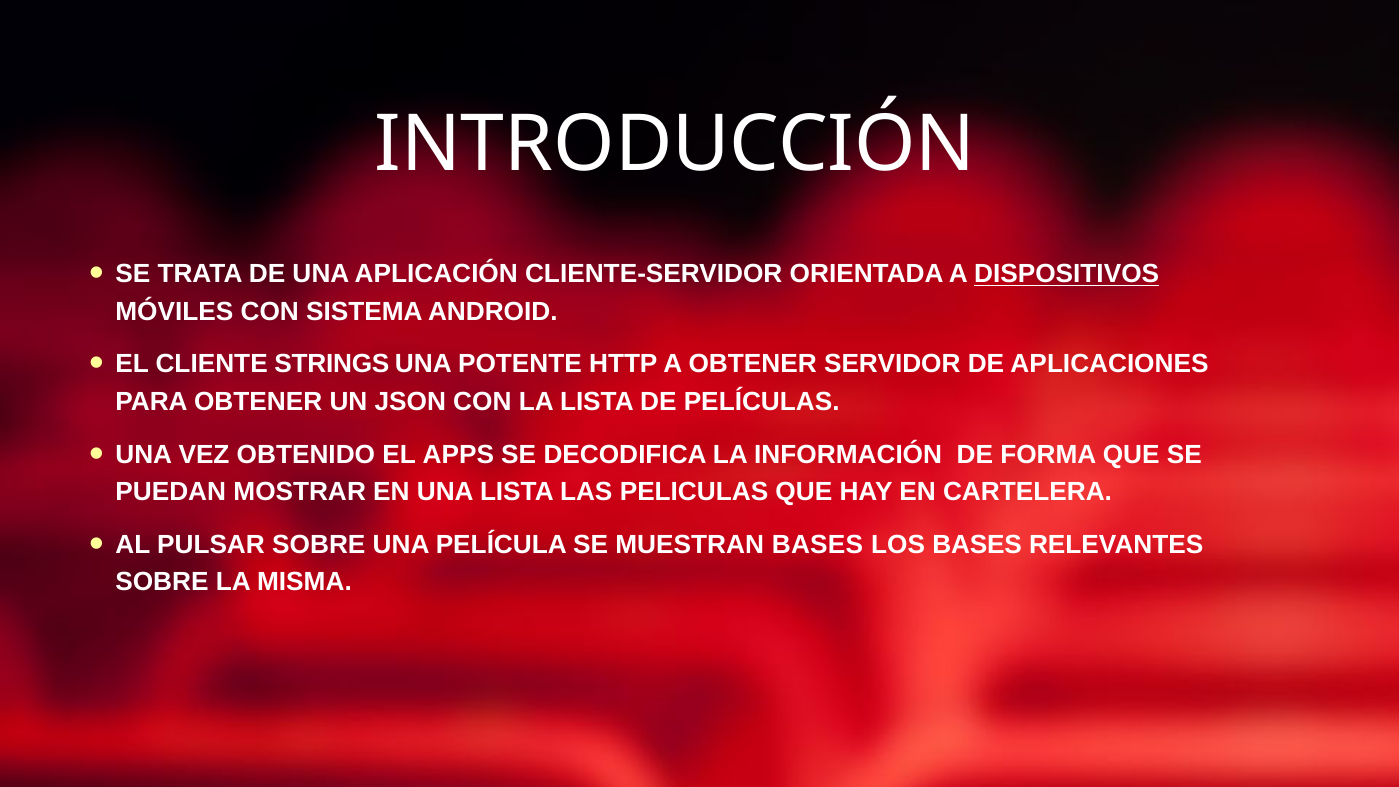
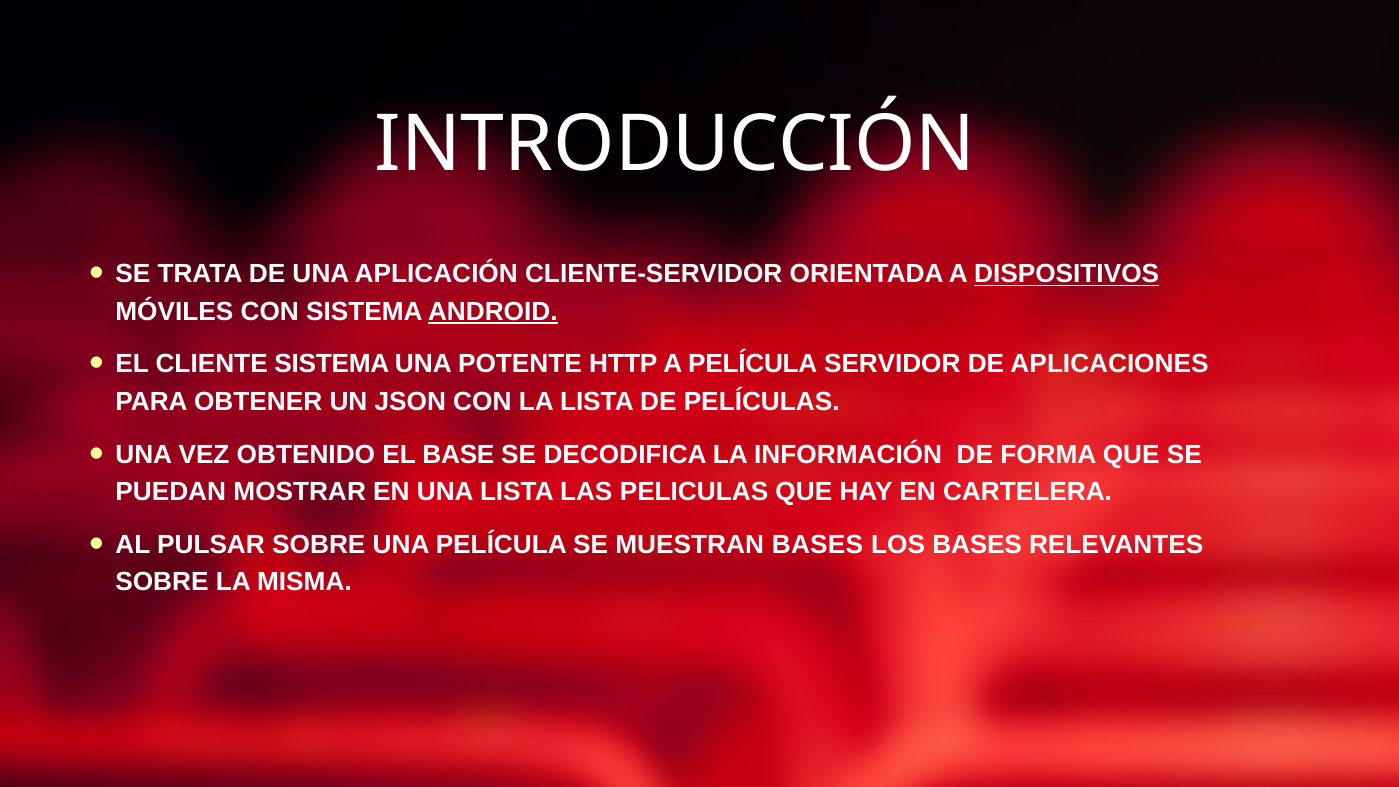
ANDROID underline: none -> present (493, 312)
CLIENTE STRINGS: STRINGS -> SISTEMA (332, 364)
A OBTENER: OBTENER -> PELÍCULA (753, 364)
APPS: APPS -> BASE (458, 454)
